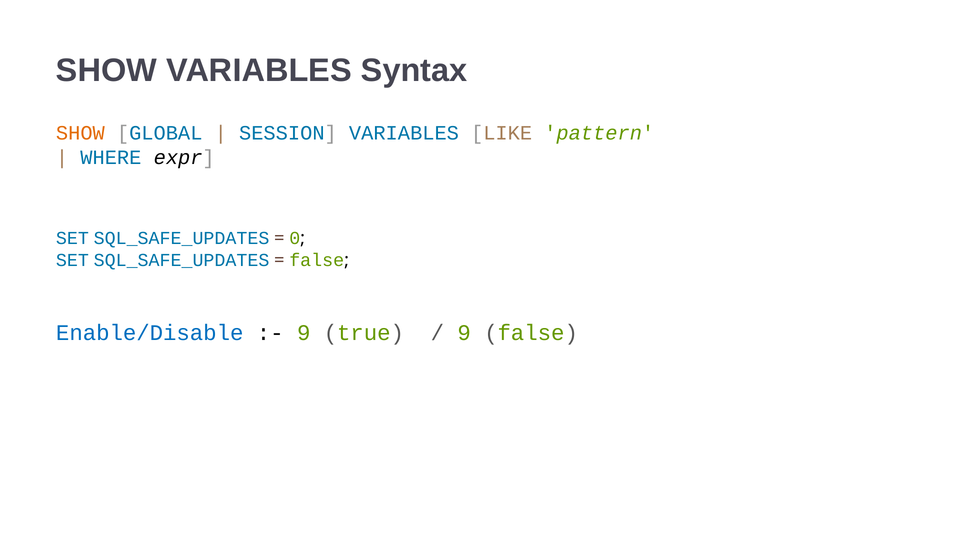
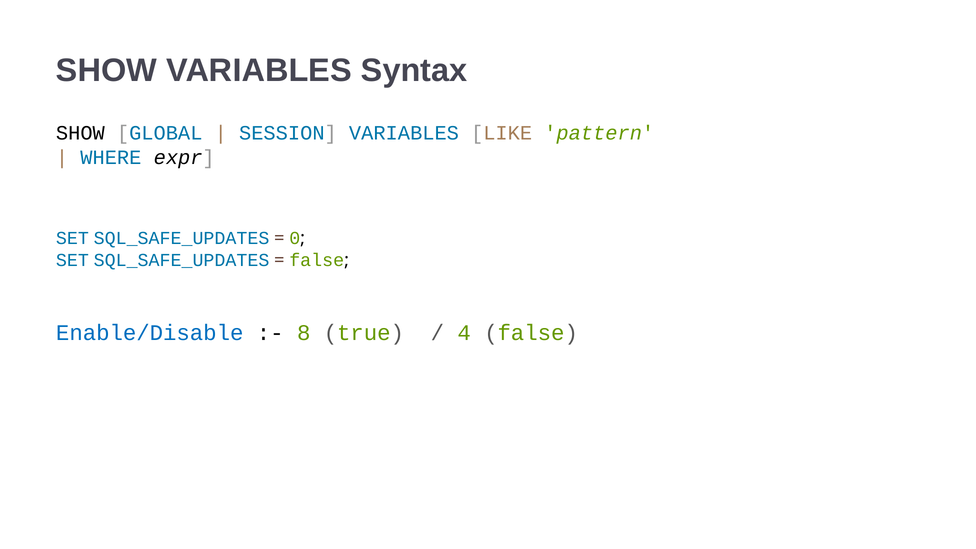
SHOW colour: orange -> black (80, 133)
9: 9 -> 8 (304, 333)
9: 9 -> 4 (464, 333)
